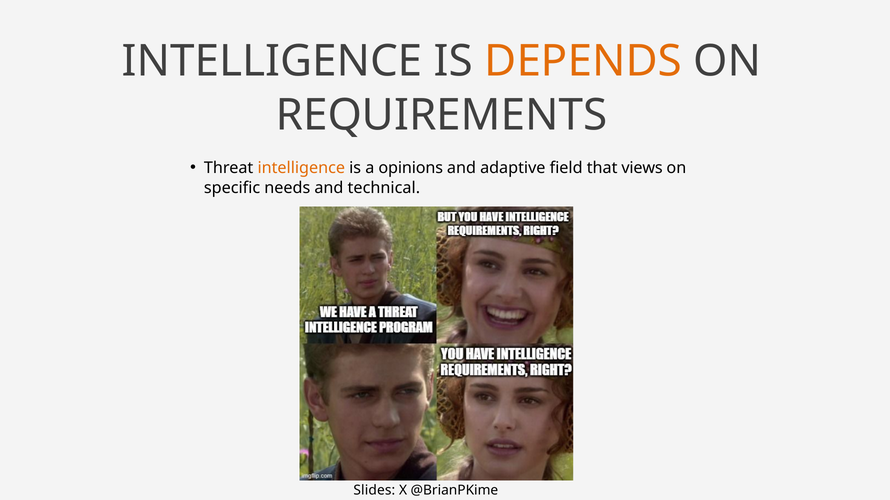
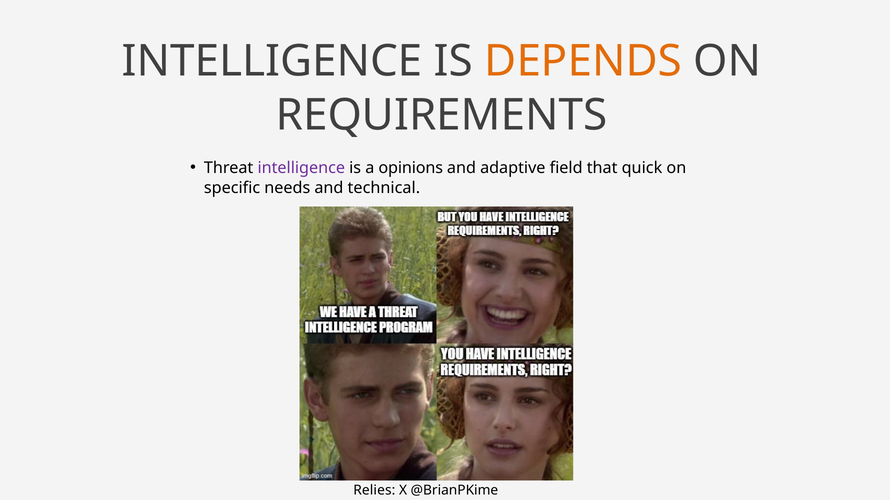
intelligence colour: orange -> purple (301, 168)
views: views -> quick (642, 168)
Slides: Slides -> Relies (374, 491)
